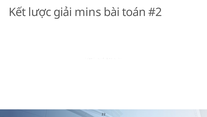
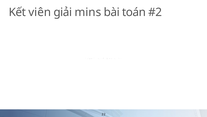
lược: lược -> viên (40, 12)
